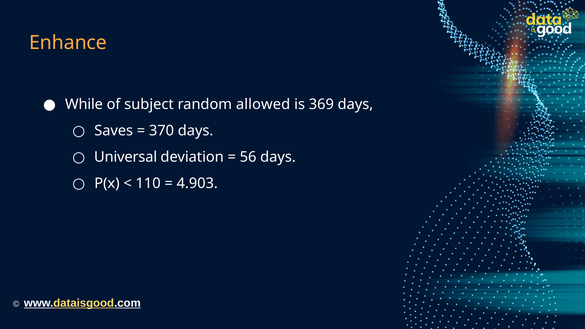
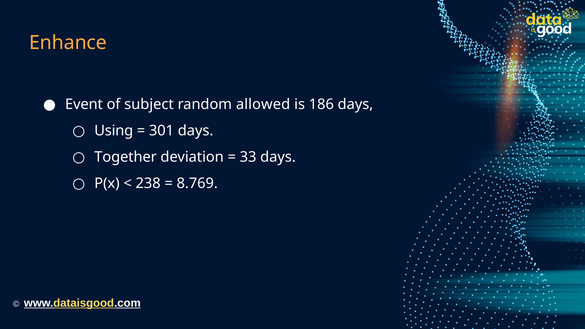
While: While -> Event (84, 104)
369: 369 -> 186 (321, 104)
Saves: Saves -> Using (114, 131)
370: 370 -> 301 (162, 131)
Universal: Universal -> Together (126, 157)
56: 56 -> 33 (248, 157)
110: 110 -> 238 (148, 183)
4.903: 4.903 -> 8.769 (197, 183)
